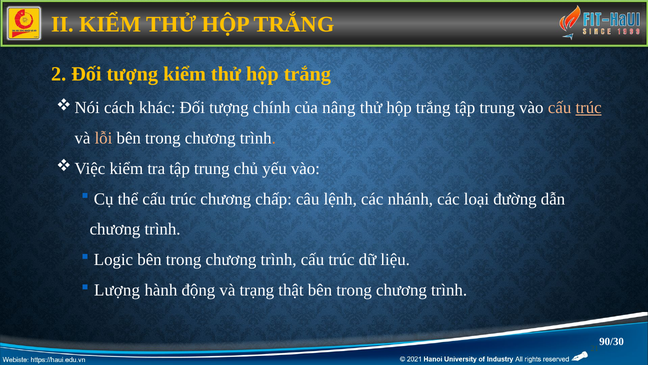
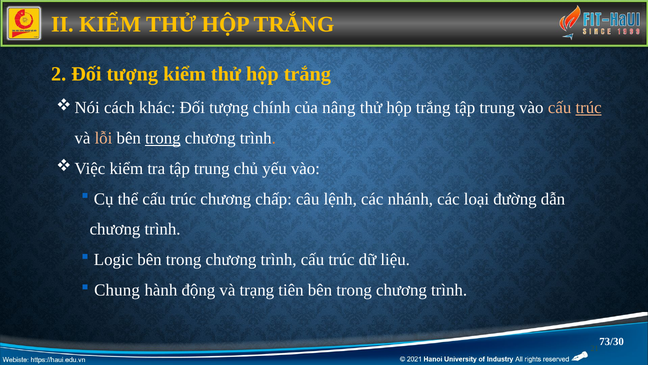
trong underline: none -> present (163, 138)
Lượng: Lượng -> Chung (117, 290)
thật: thật -> tiên (291, 290)
90/30: 90/30 -> 73/30 (612, 341)
